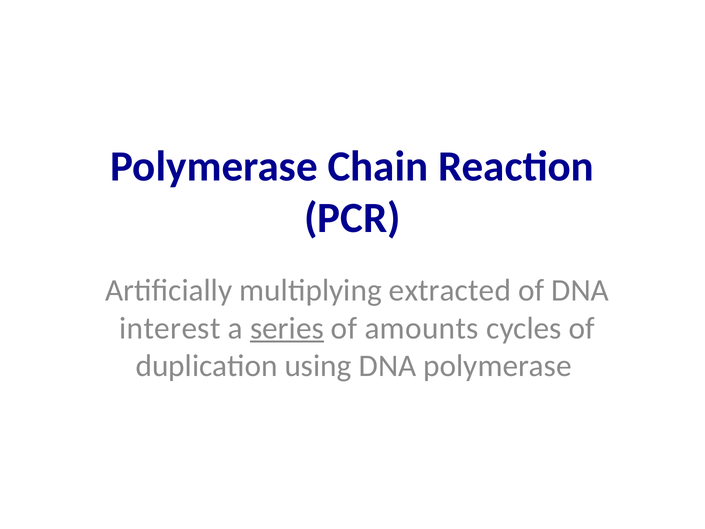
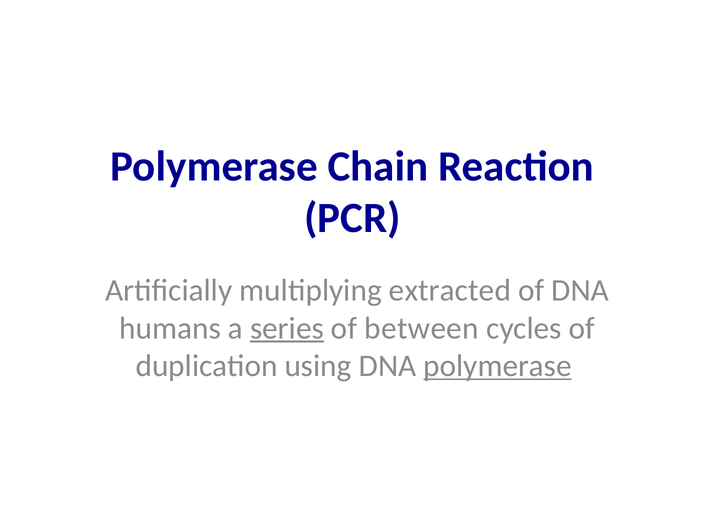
interest: interest -> humans (170, 328)
amounts: amounts -> between (422, 328)
polymerase underline: none -> present (498, 366)
